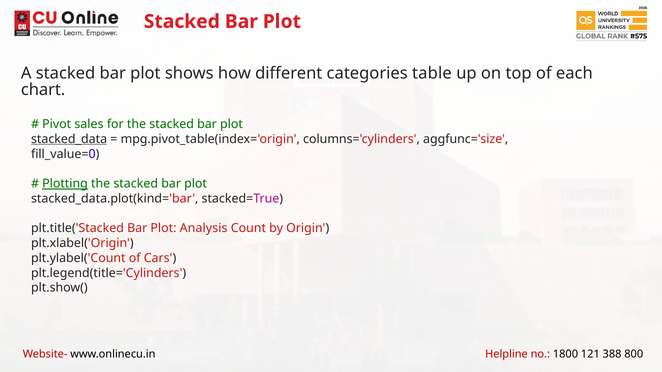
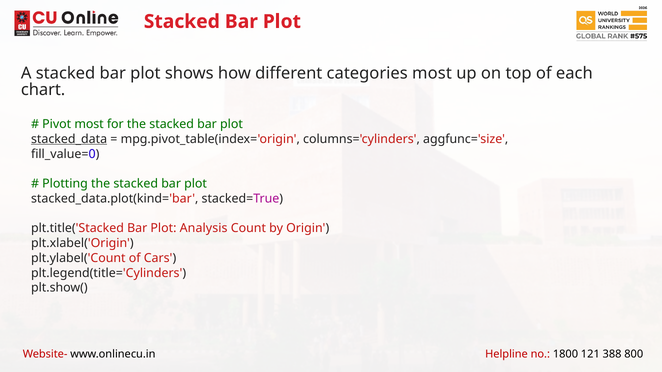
categories table: table -> most (432, 73)
Pivot sales: sales -> most (89, 124)
Plotting underline: present -> none (65, 184)
